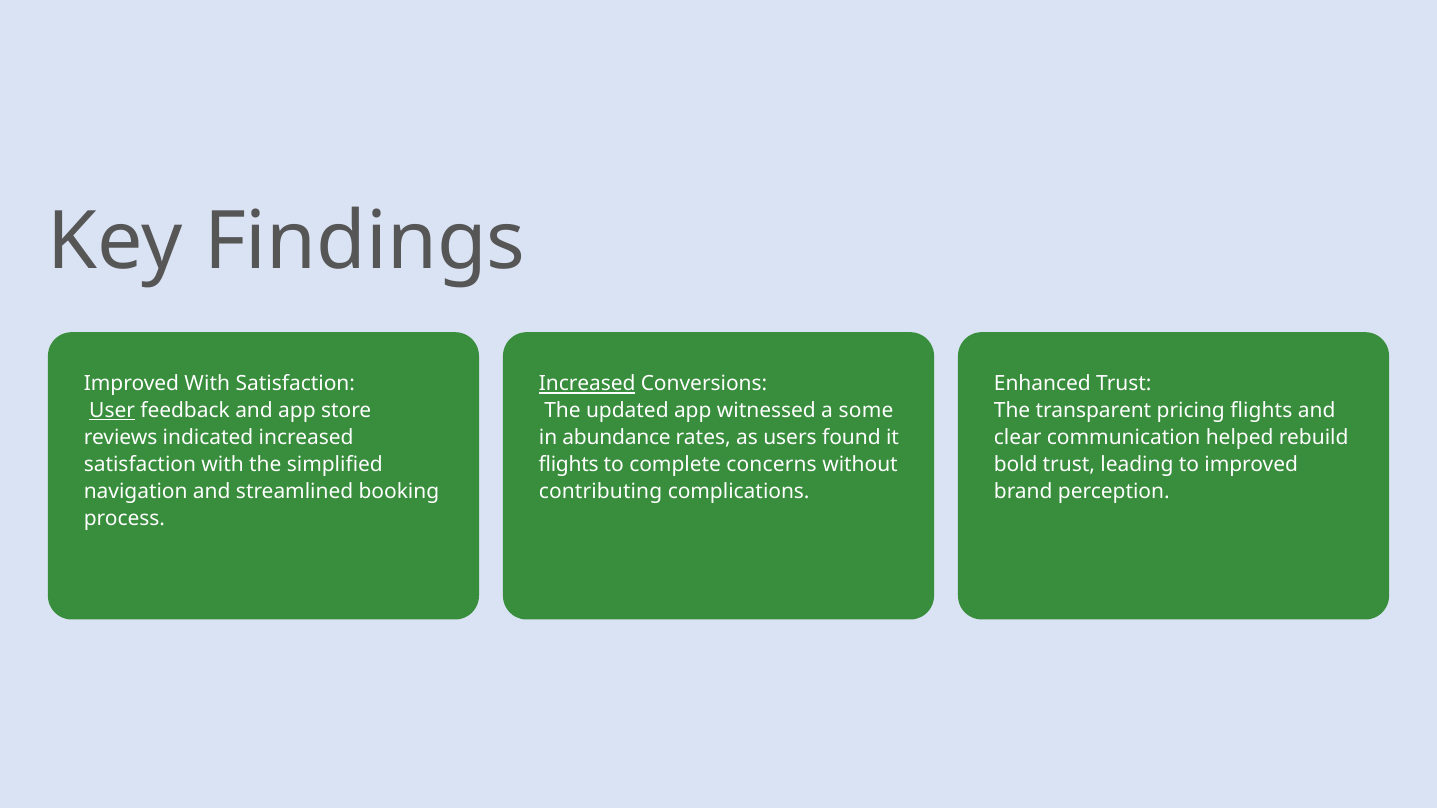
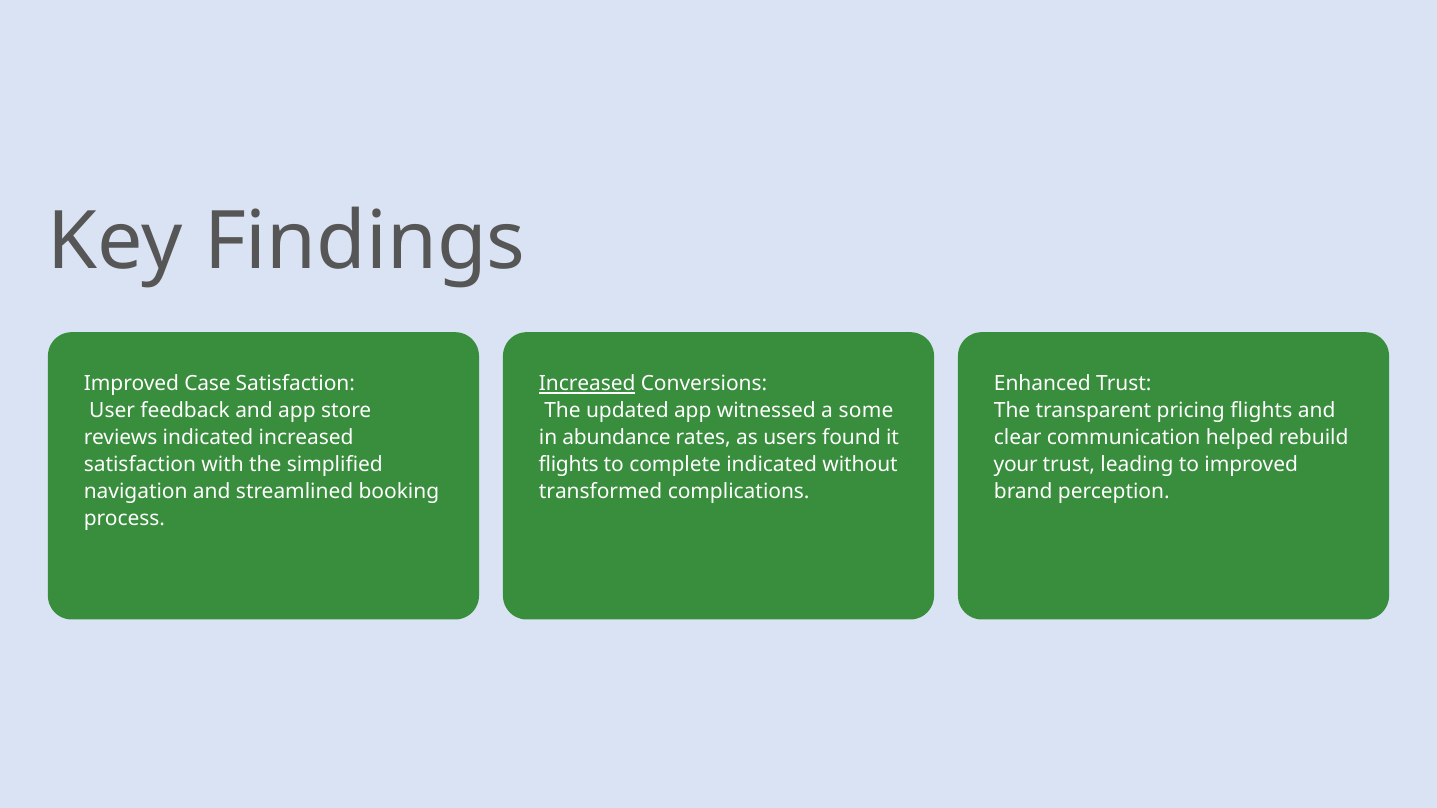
Improved With: With -> Case (207, 384)
User underline: present -> none (112, 411)
complete concerns: concerns -> indicated (772, 465)
bold: bold -> your (1016, 465)
contributing: contributing -> transformed (601, 492)
